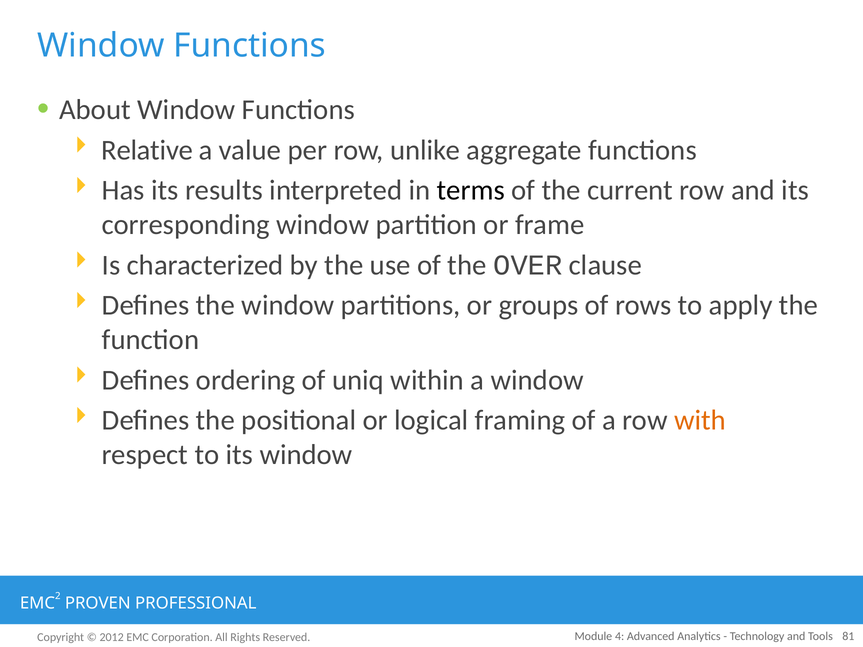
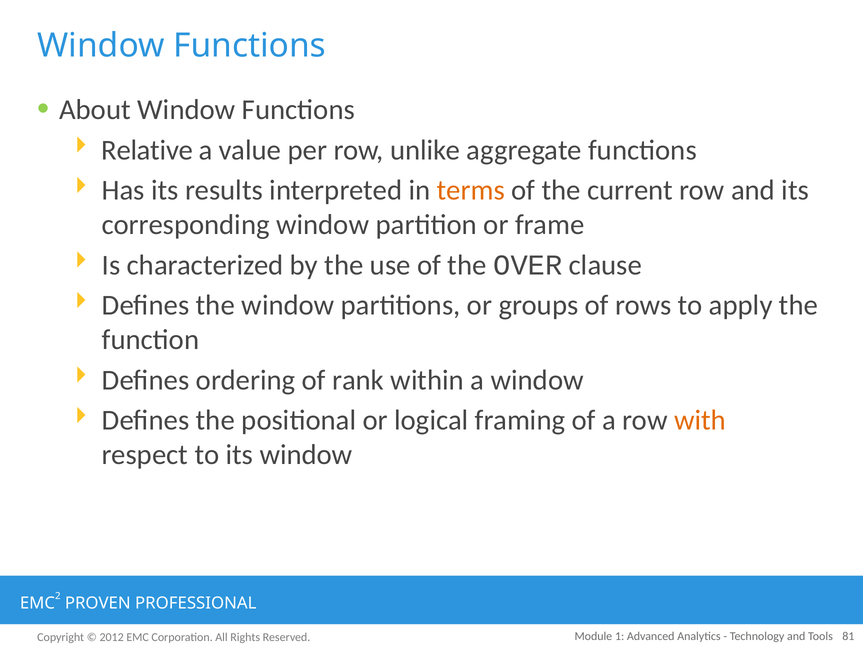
terms colour: black -> orange (471, 190)
uniq: uniq -> rank (358, 380)
4: 4 -> 1 (620, 637)
